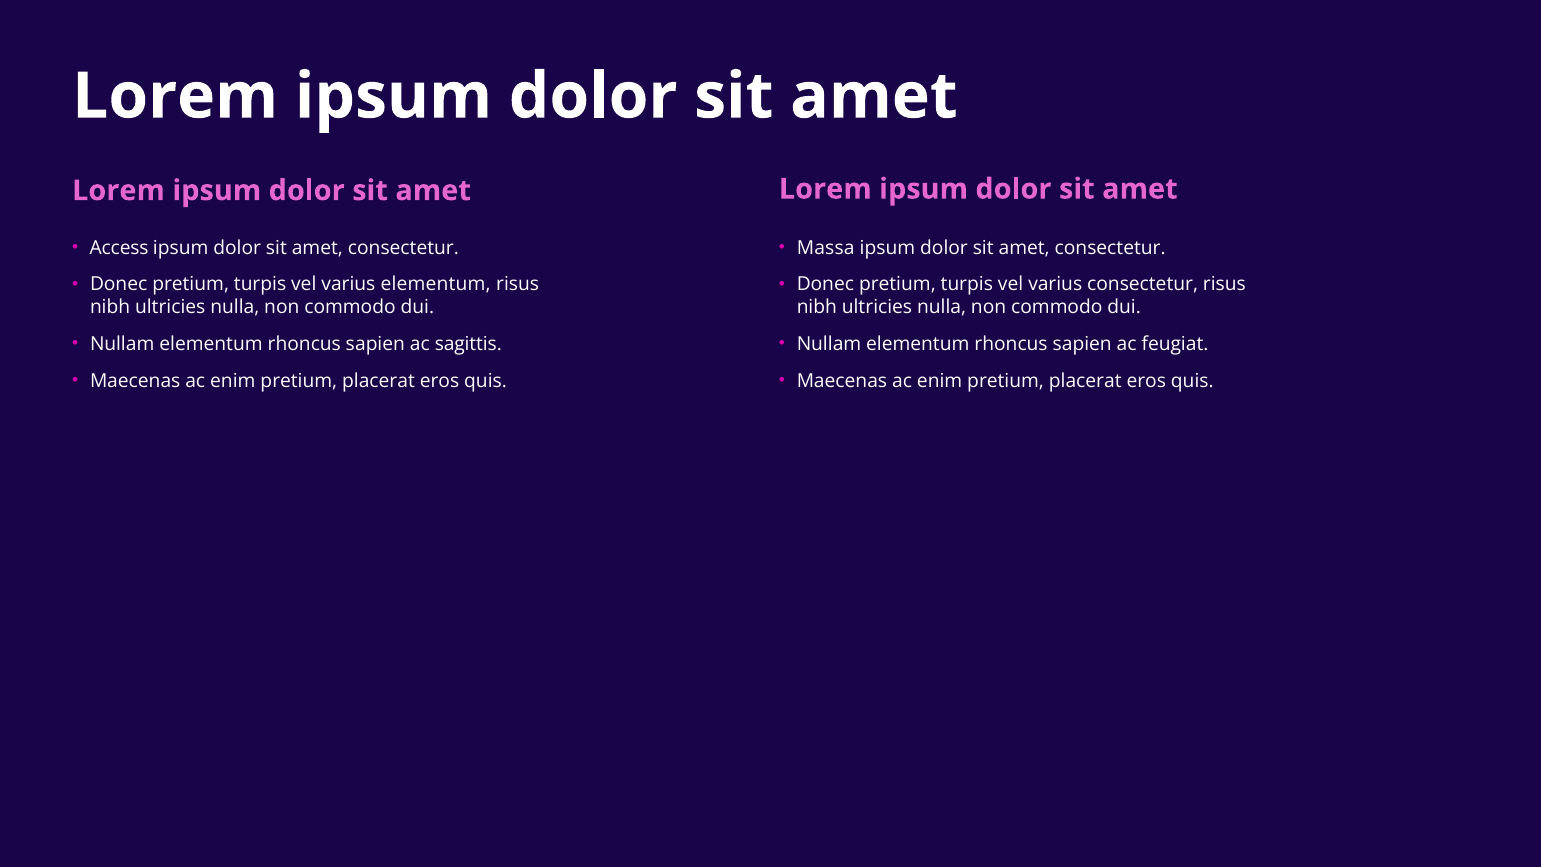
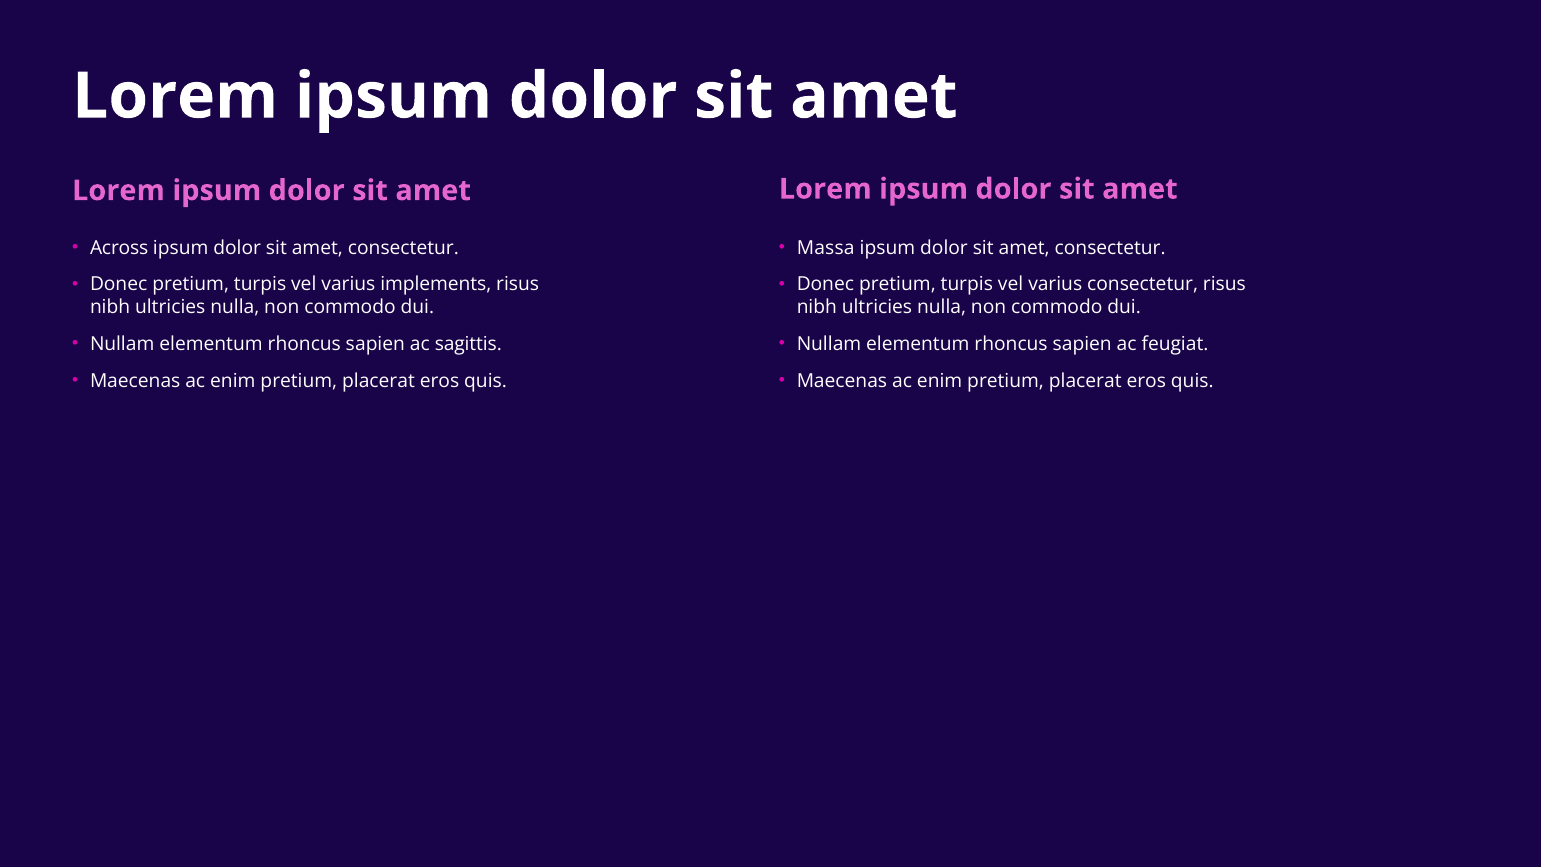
Access: Access -> Across (119, 248)
varius elementum: elementum -> implements (436, 284)
